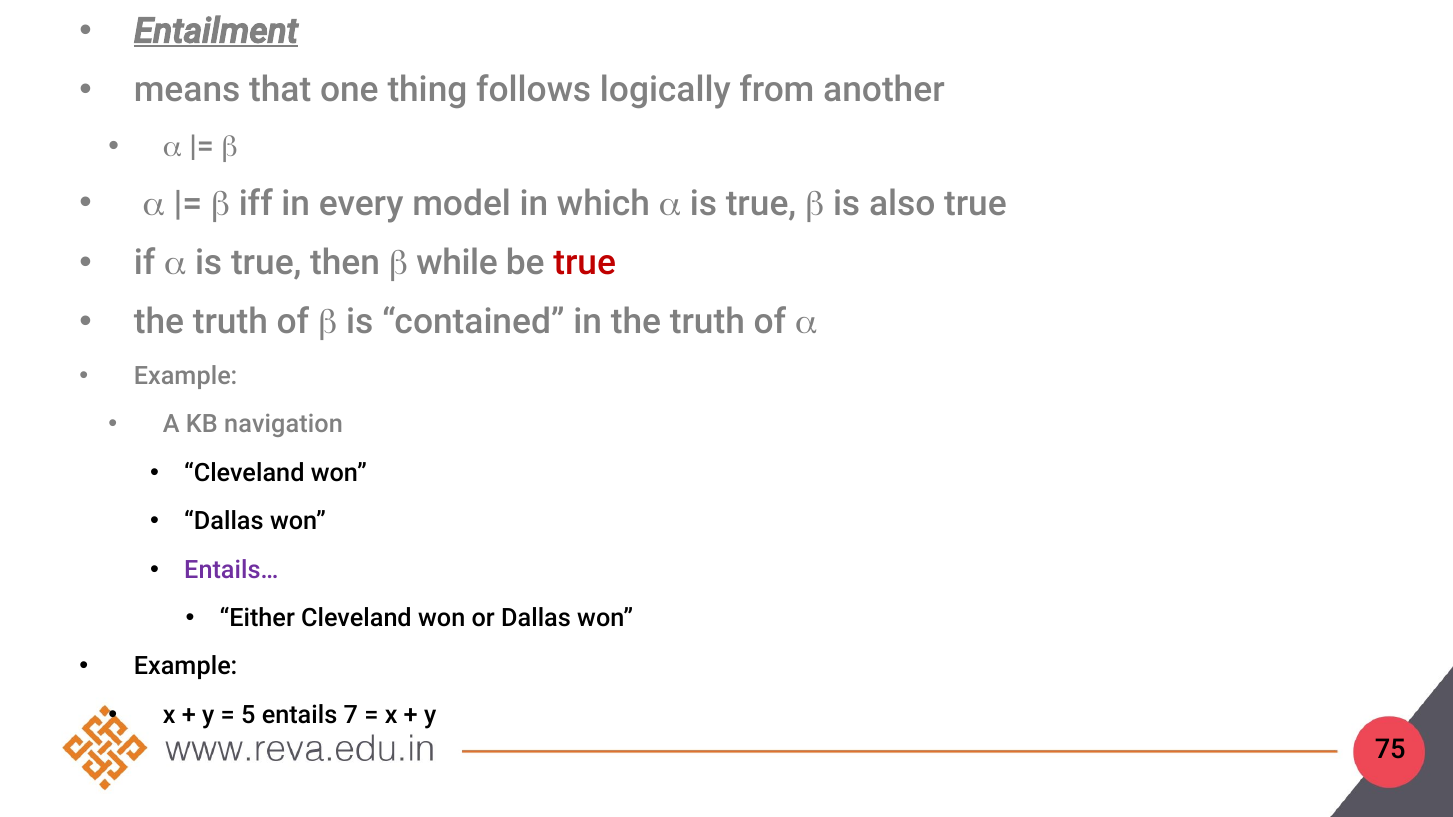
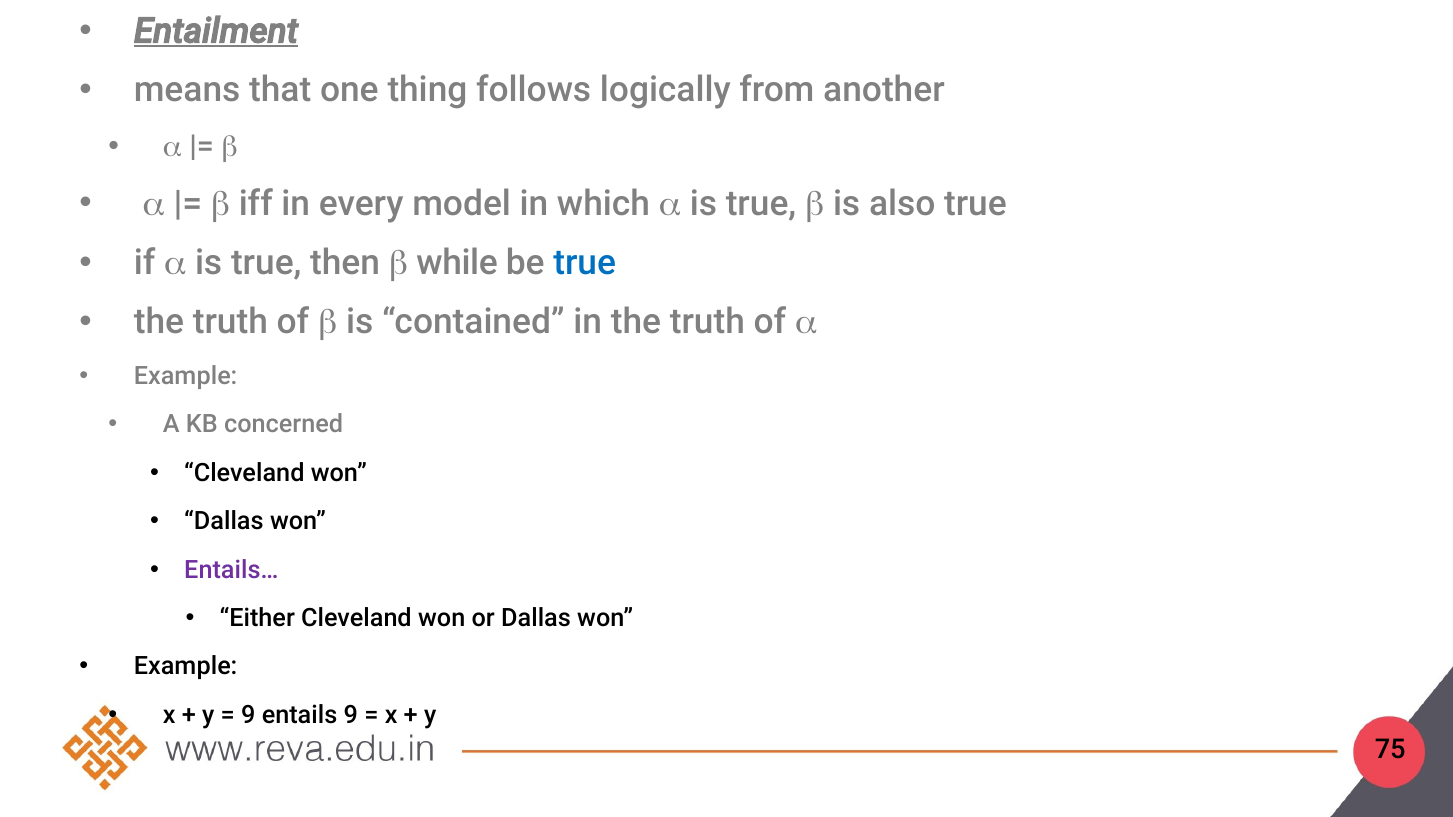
true colour: red -> blue (585, 263)
navigation: navigation -> concerned (284, 425)
5: 5 -> 9 (248, 715)
entails 7: 7 -> 9 (351, 715)
